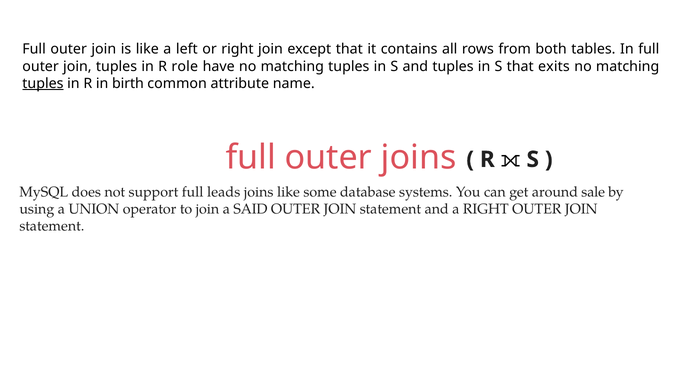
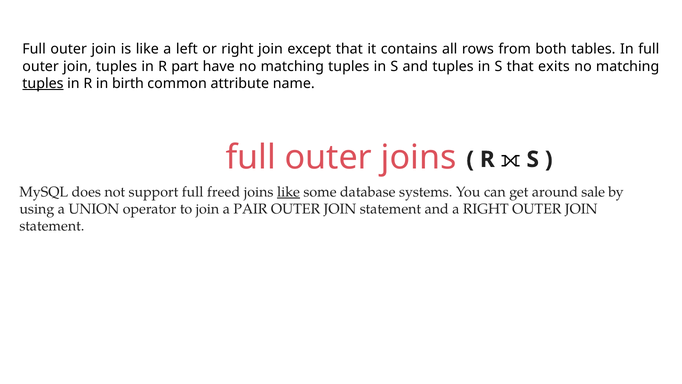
role: role -> part (185, 66)
leads: leads -> freed (224, 192)
like underline: none -> present (288, 192)
SAID: SAID -> PAIR (250, 209)
